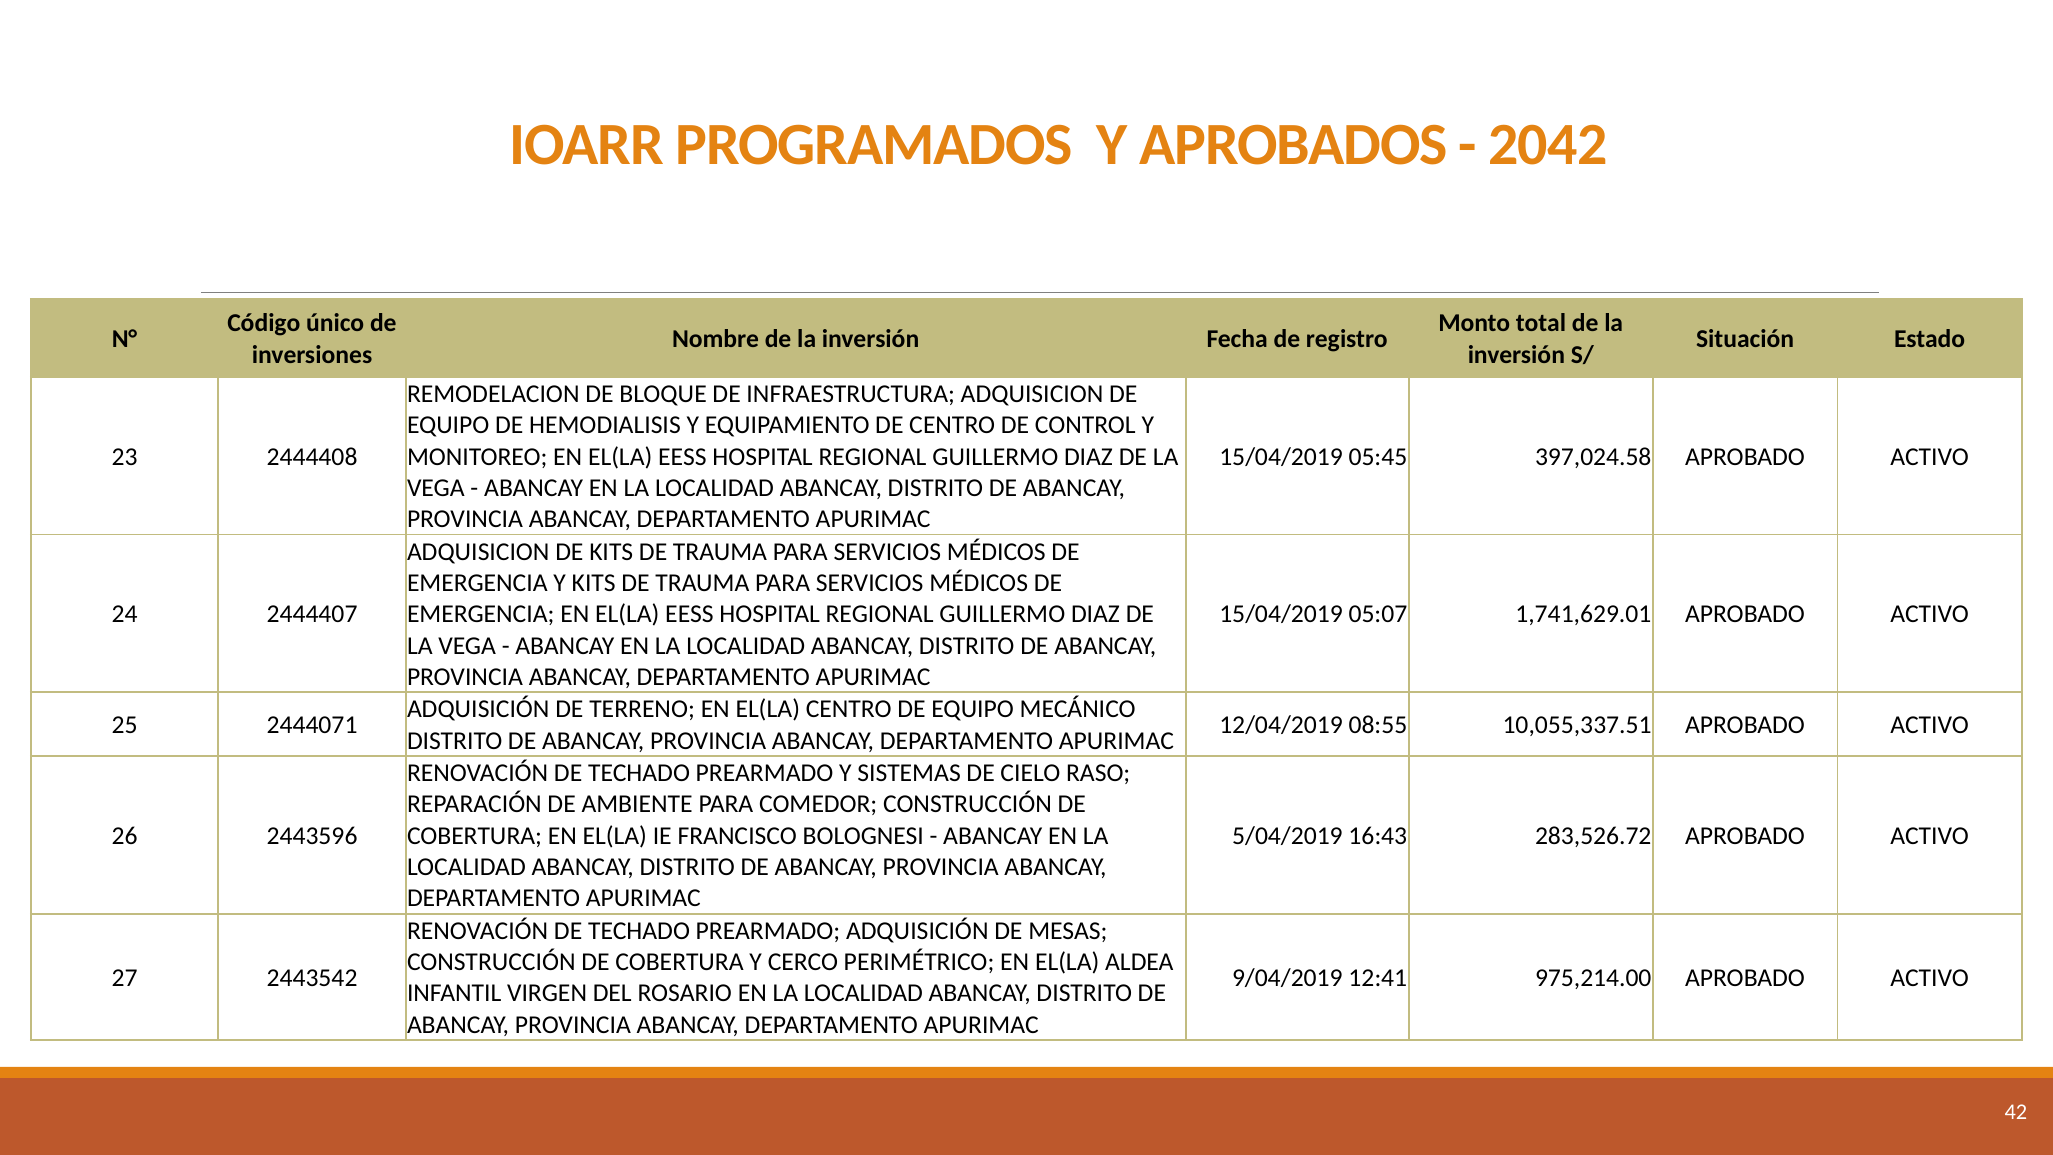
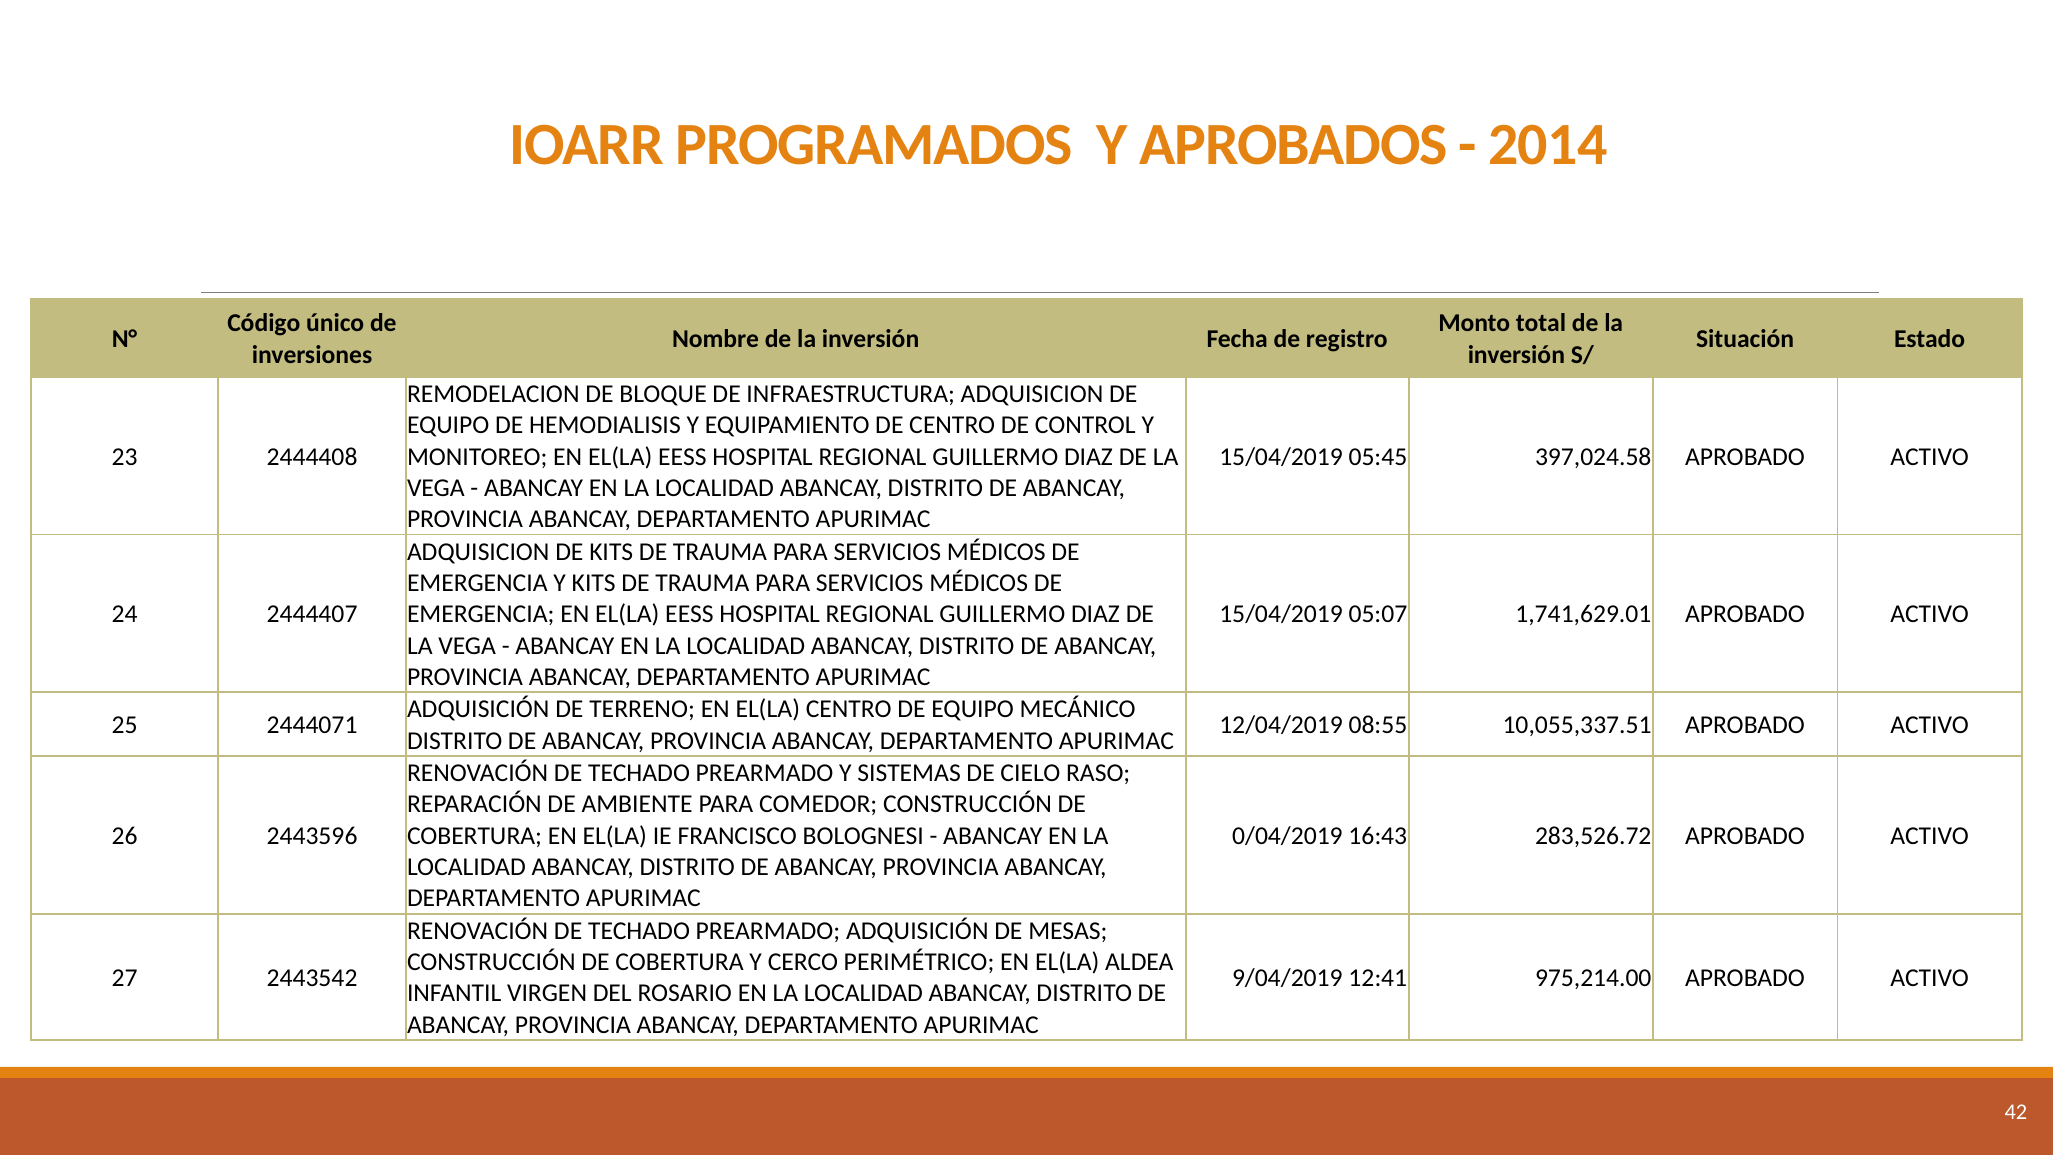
2042: 2042 -> 2014 (1548, 145)
5/04/2019: 5/04/2019 -> 0/04/2019 (1287, 836)
